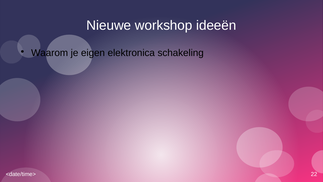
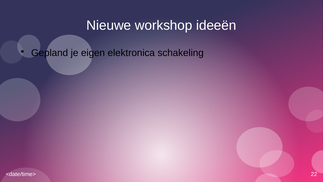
Waarom: Waarom -> Gepland (50, 53)
